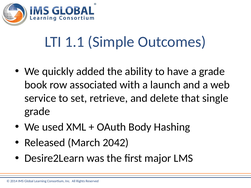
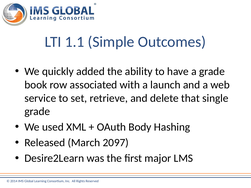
2042: 2042 -> 2097 (116, 143)
